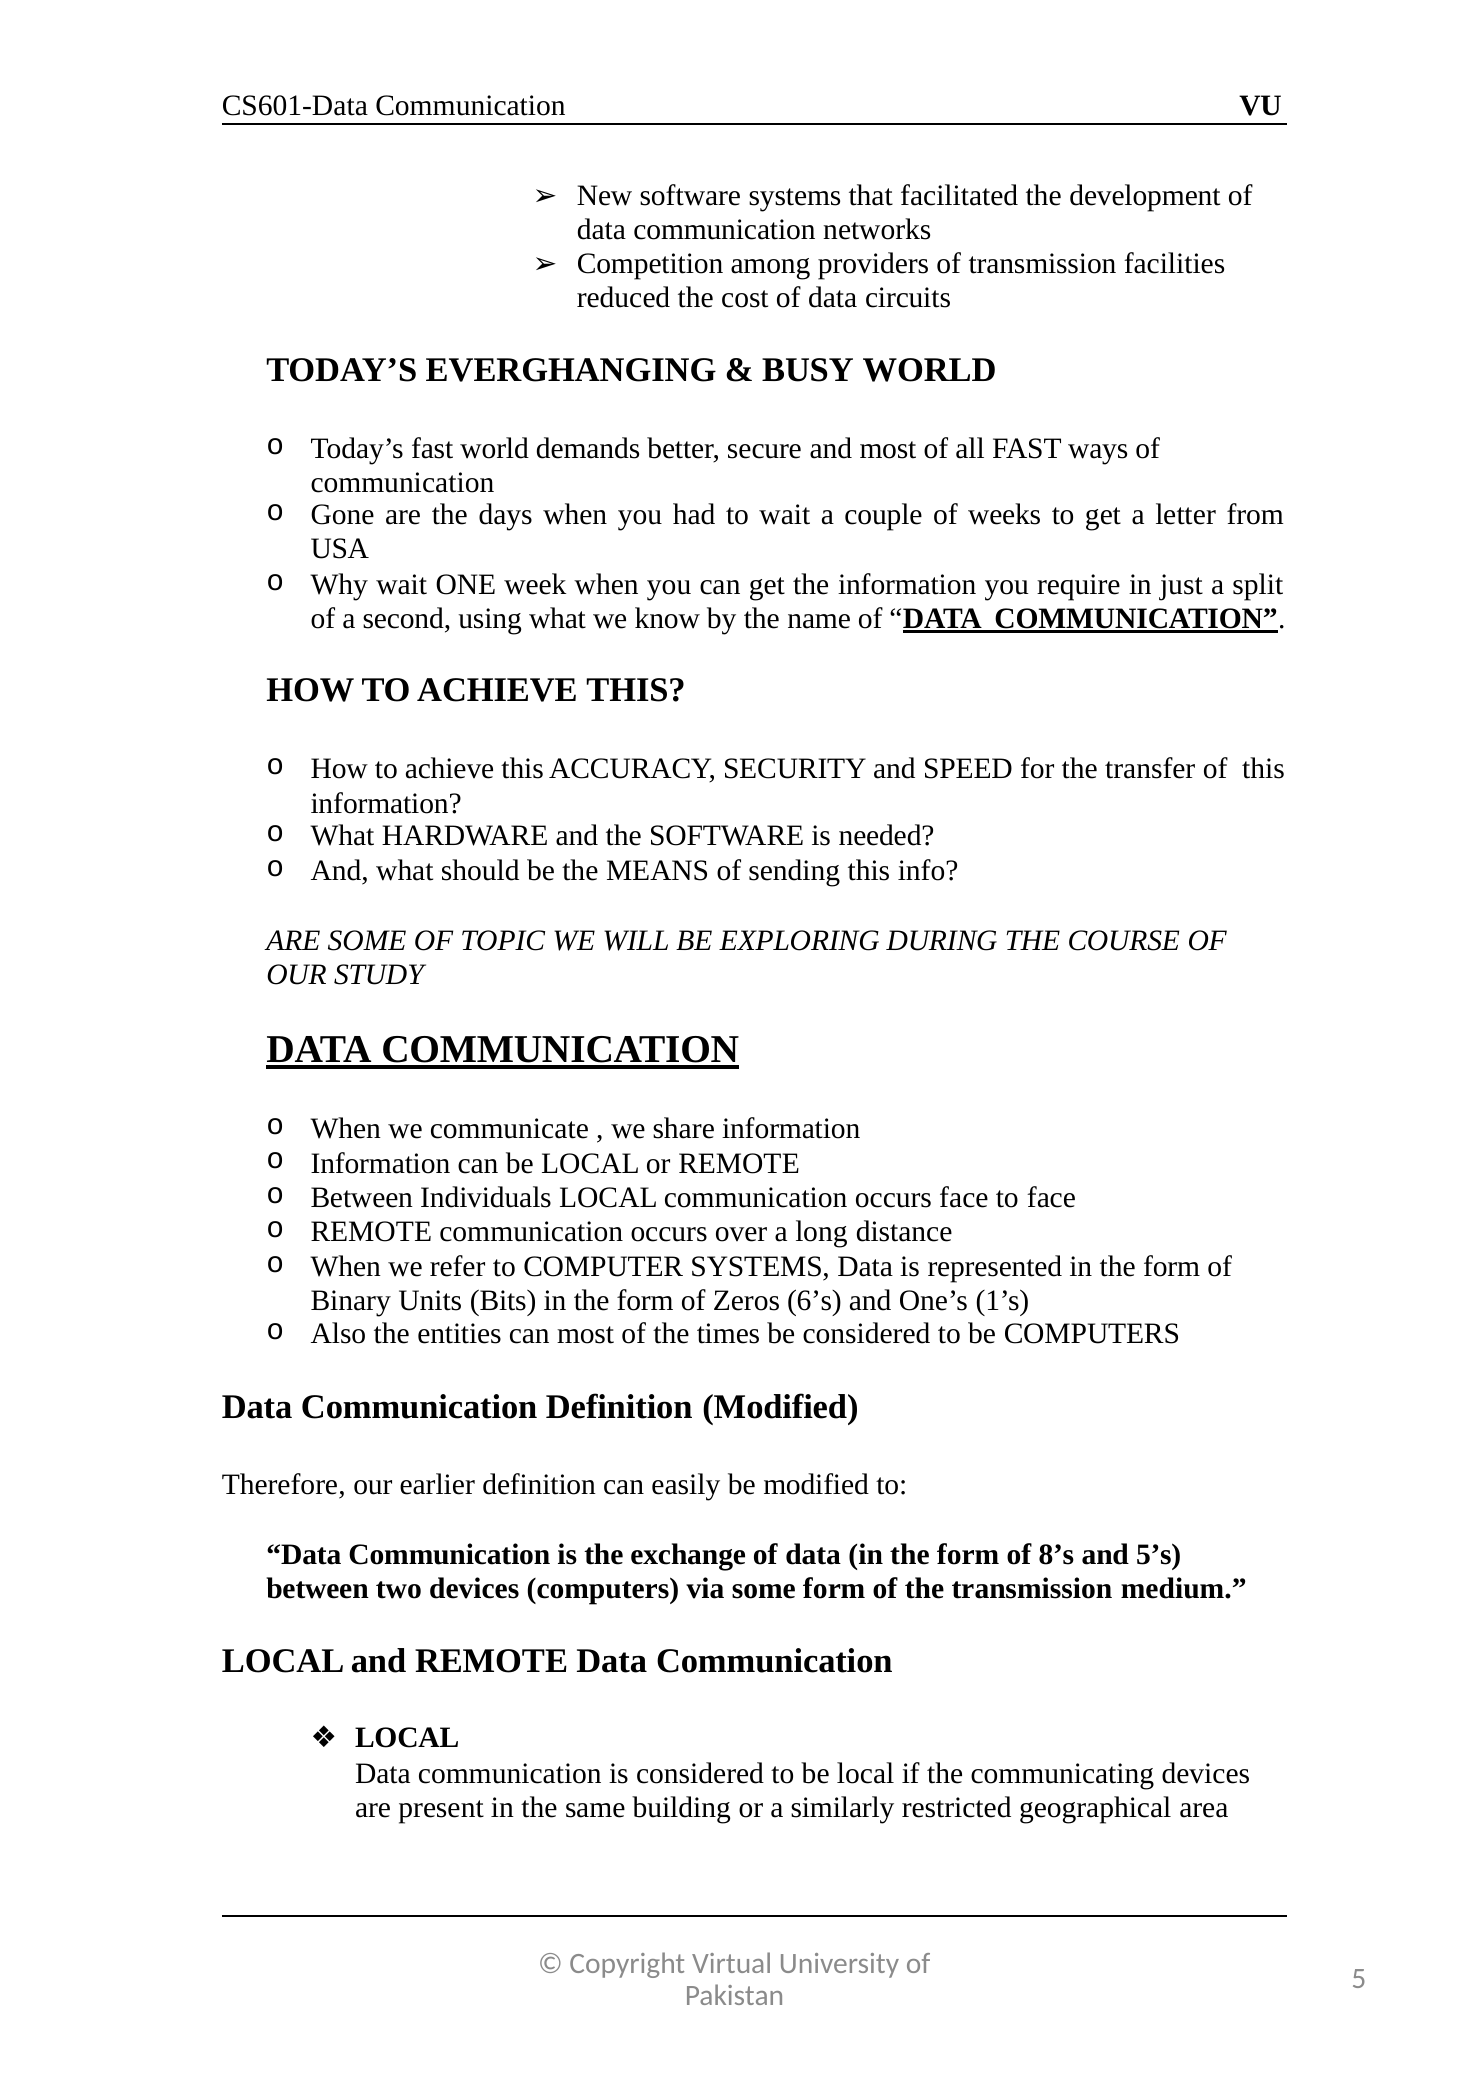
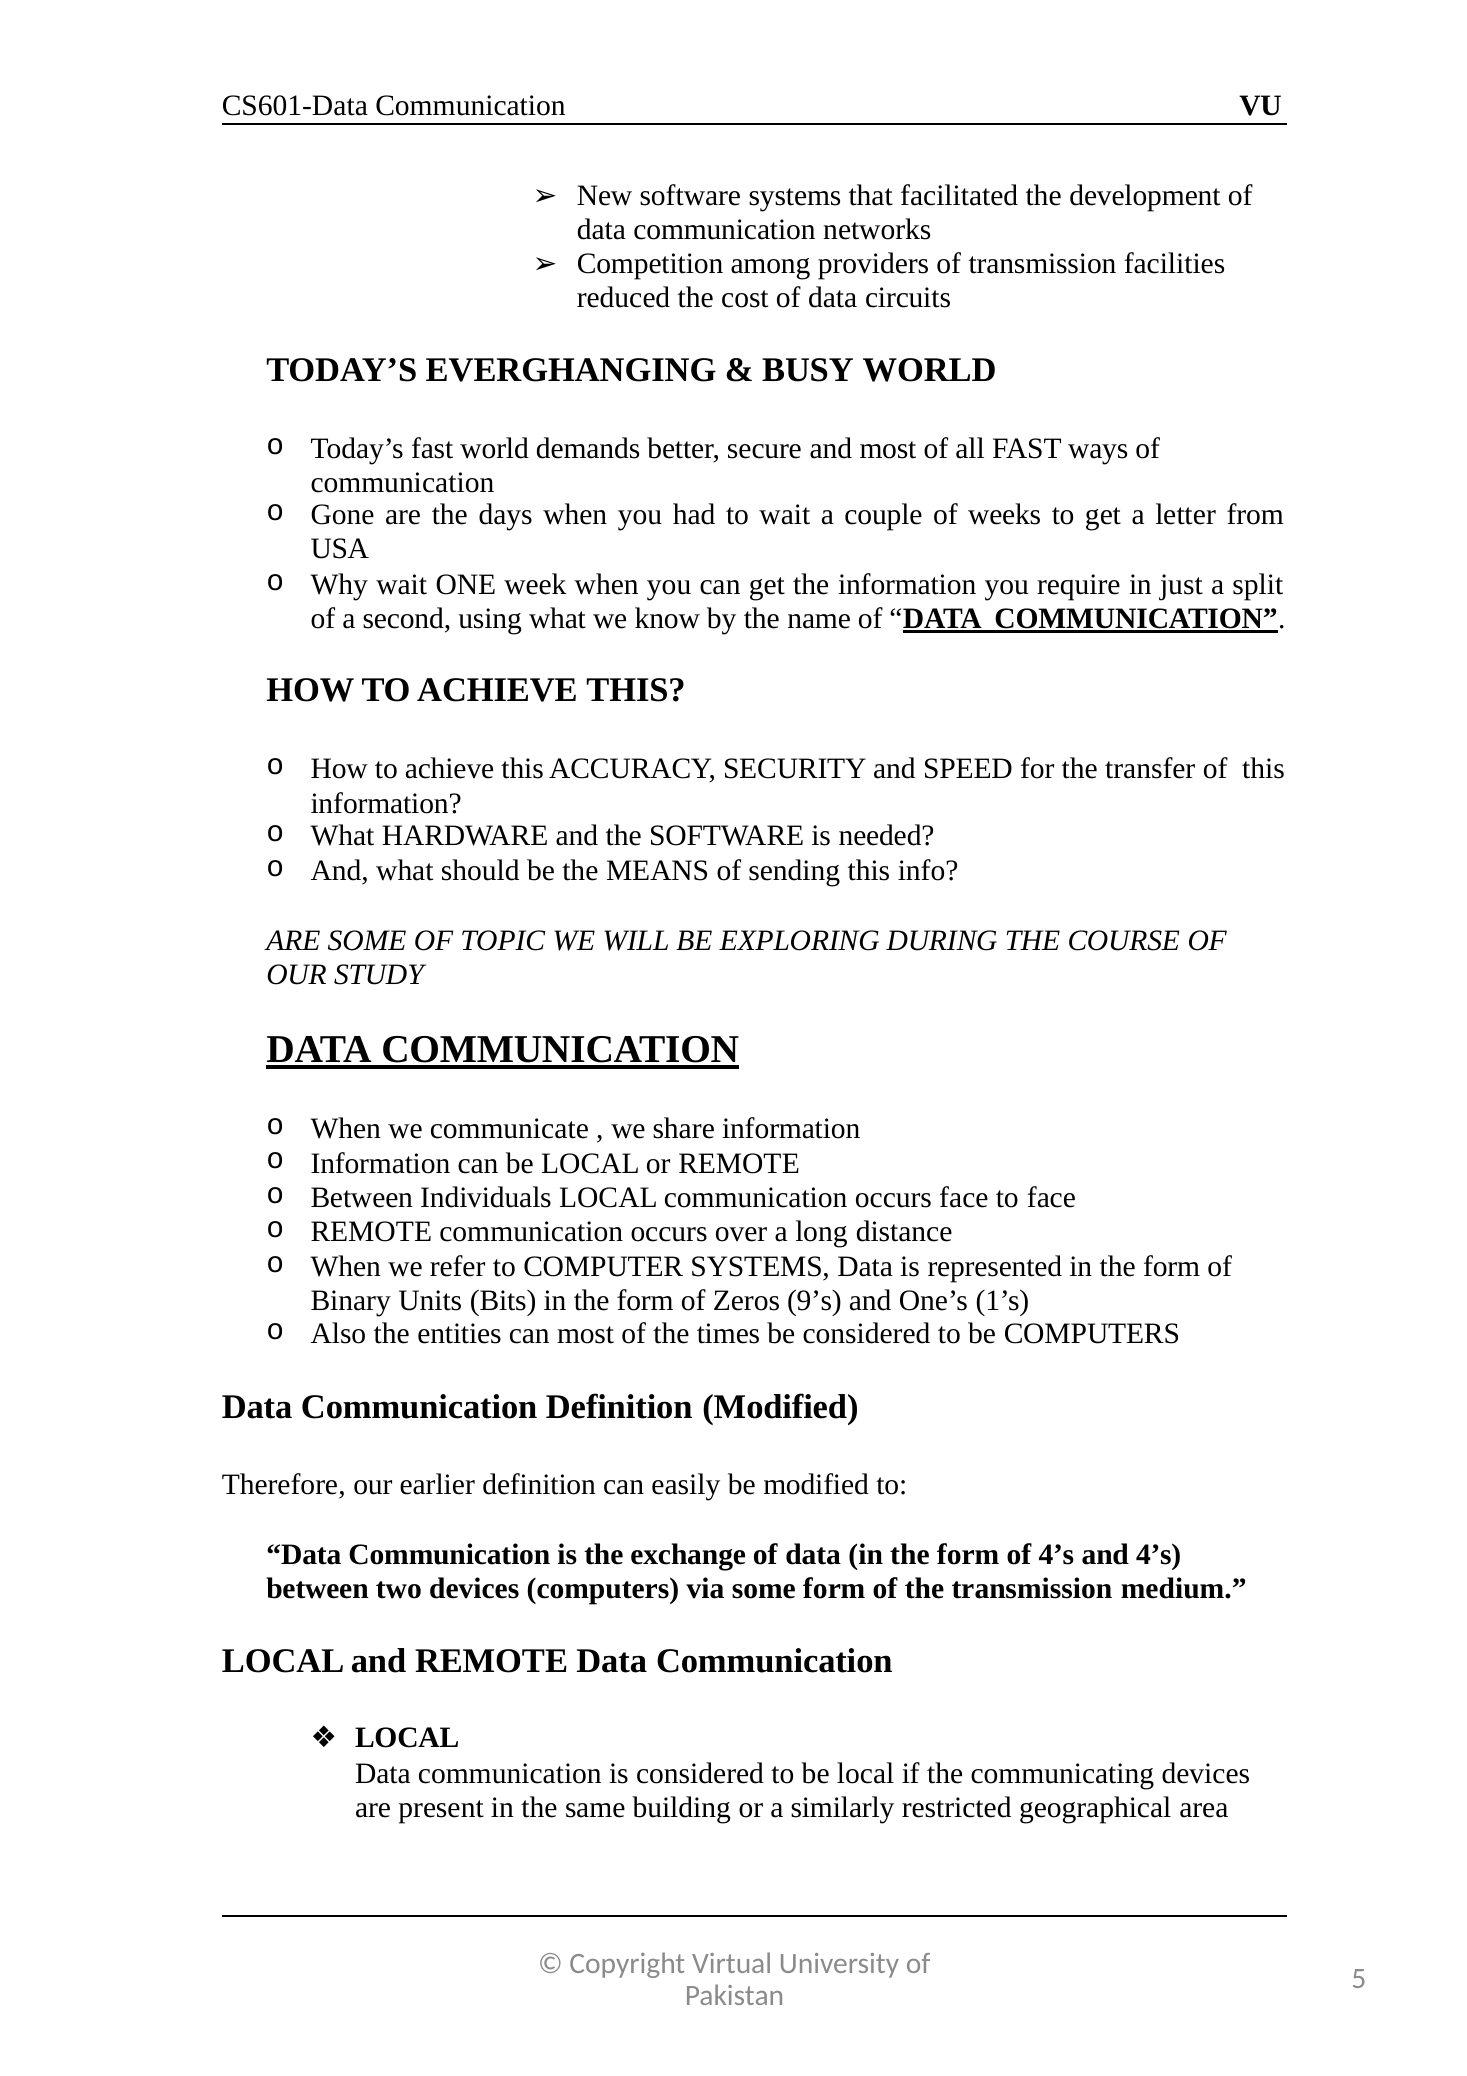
6’s: 6’s -> 9’s (814, 1301)
of 8’s: 8’s -> 4’s (1056, 1555)
and 5’s: 5’s -> 4’s (1159, 1555)
